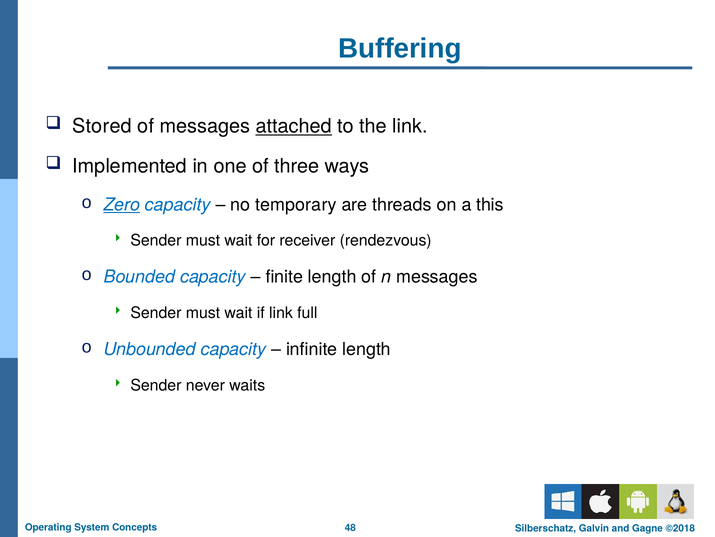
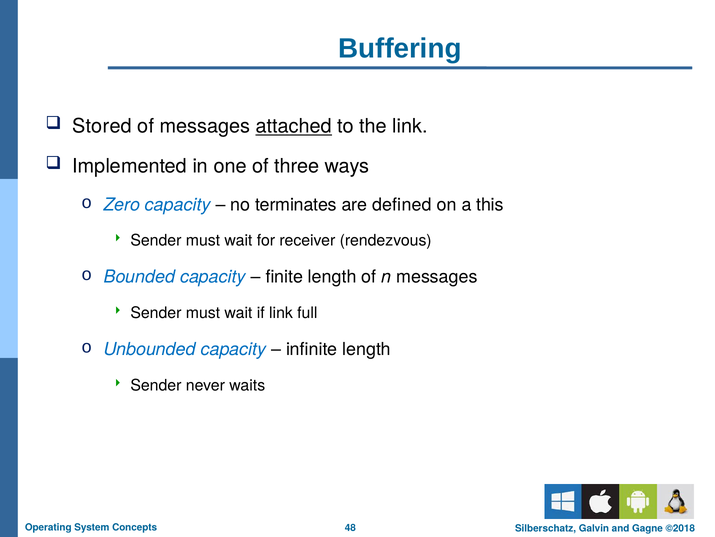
Zero underline: present -> none (122, 204)
temporary: temporary -> terminates (296, 204)
threads: threads -> defined (402, 204)
